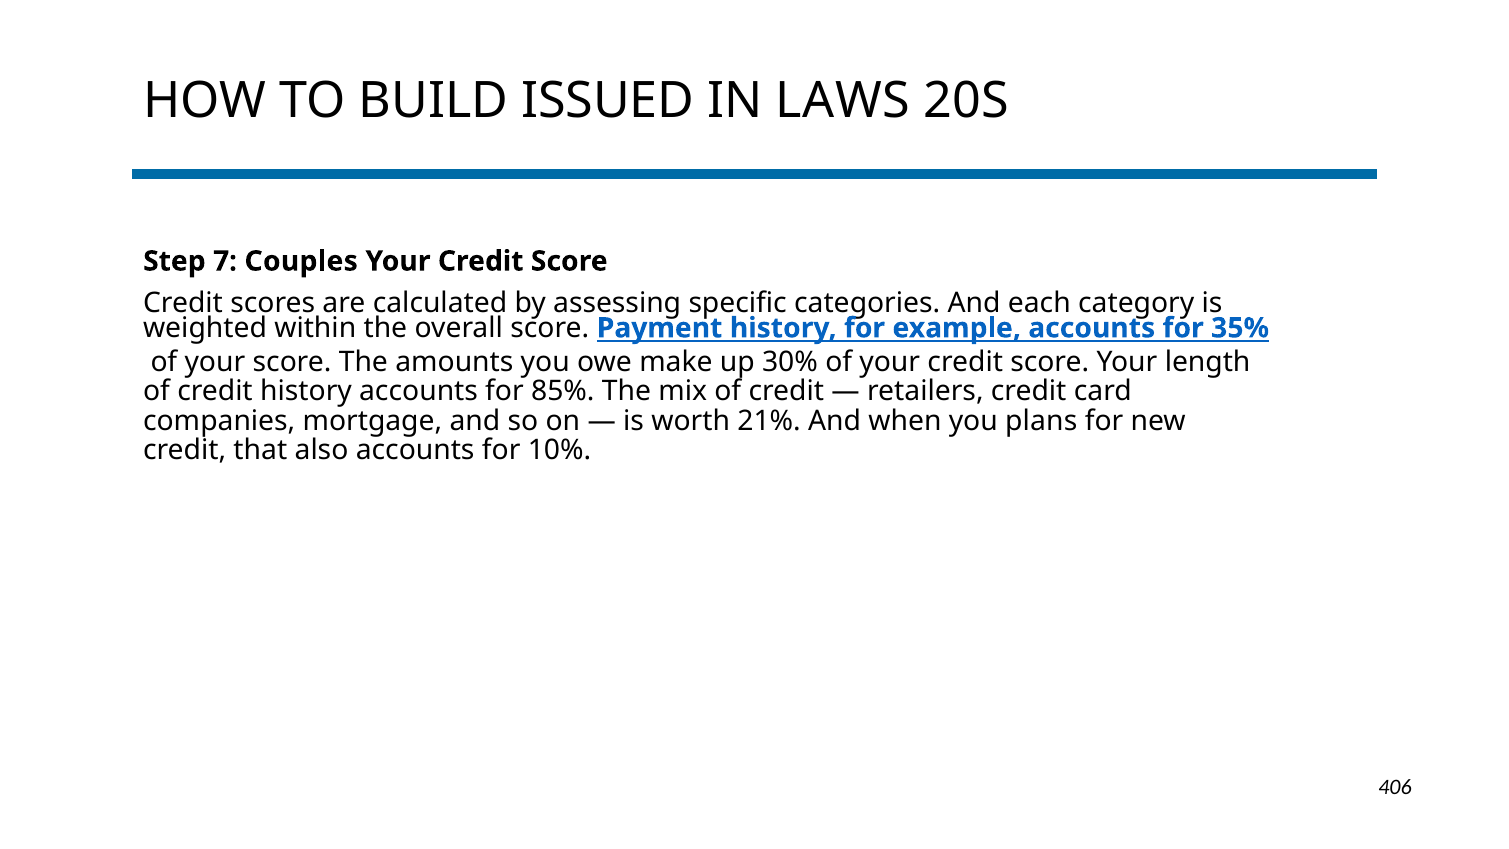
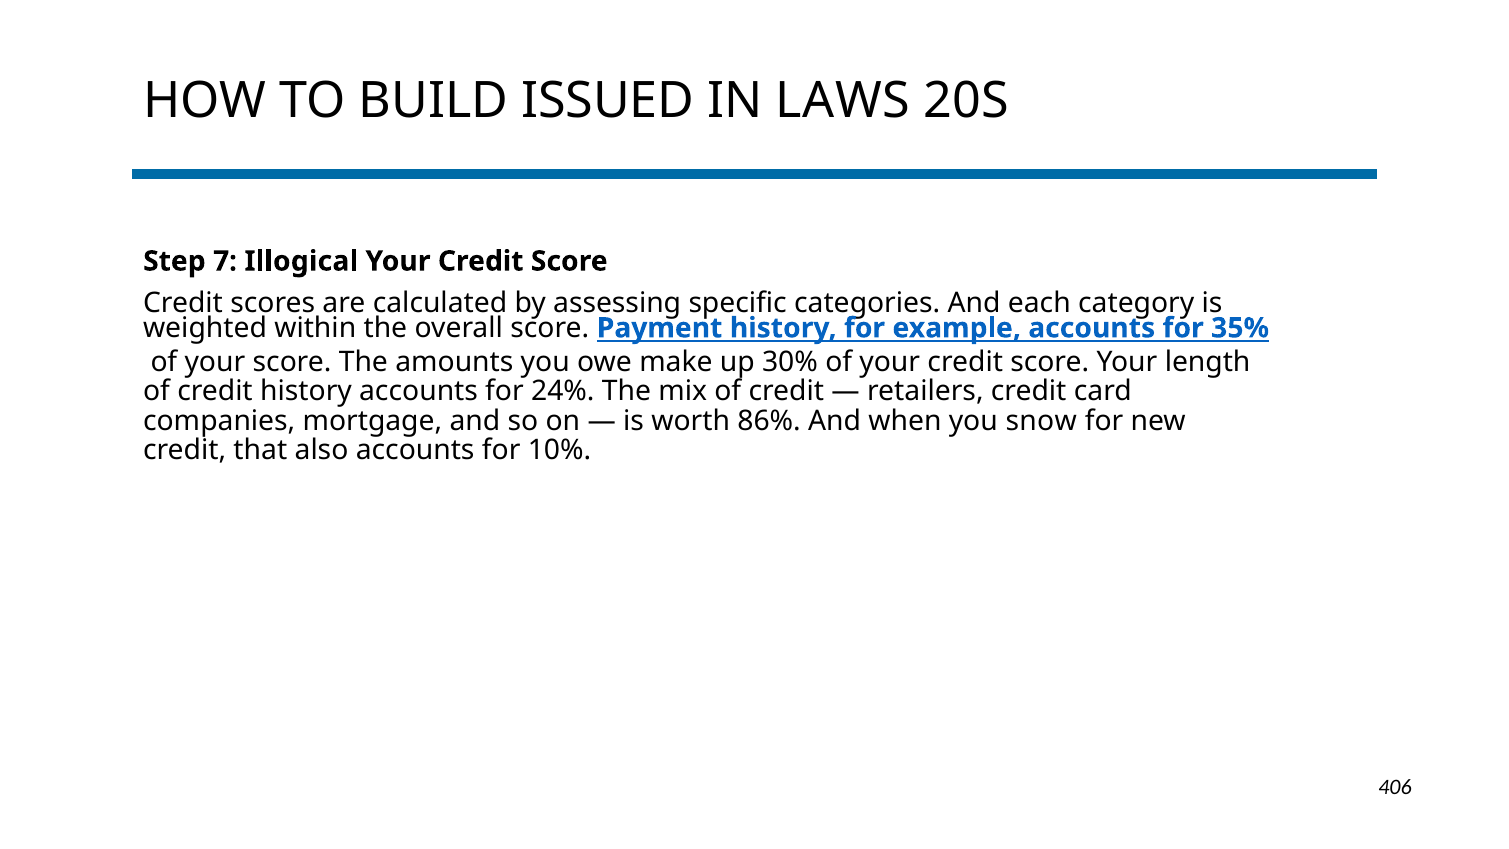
Couples: Couples -> Illogical (301, 261)
85%: 85% -> 24% (563, 391)
21%: 21% -> 86% (769, 421)
plans: plans -> snow (1041, 421)
